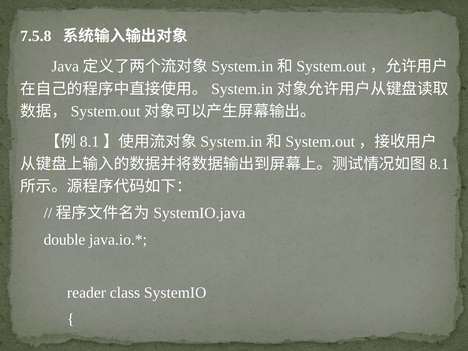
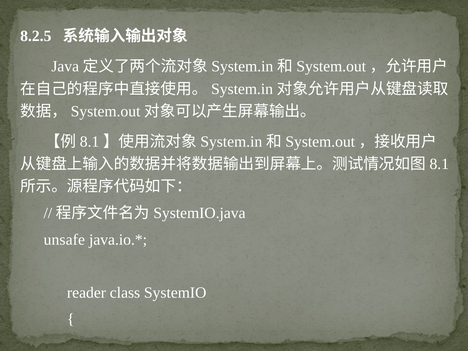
7.5.8: 7.5.8 -> 8.2.5 (36, 36)
double: double -> unsafe (64, 240)
